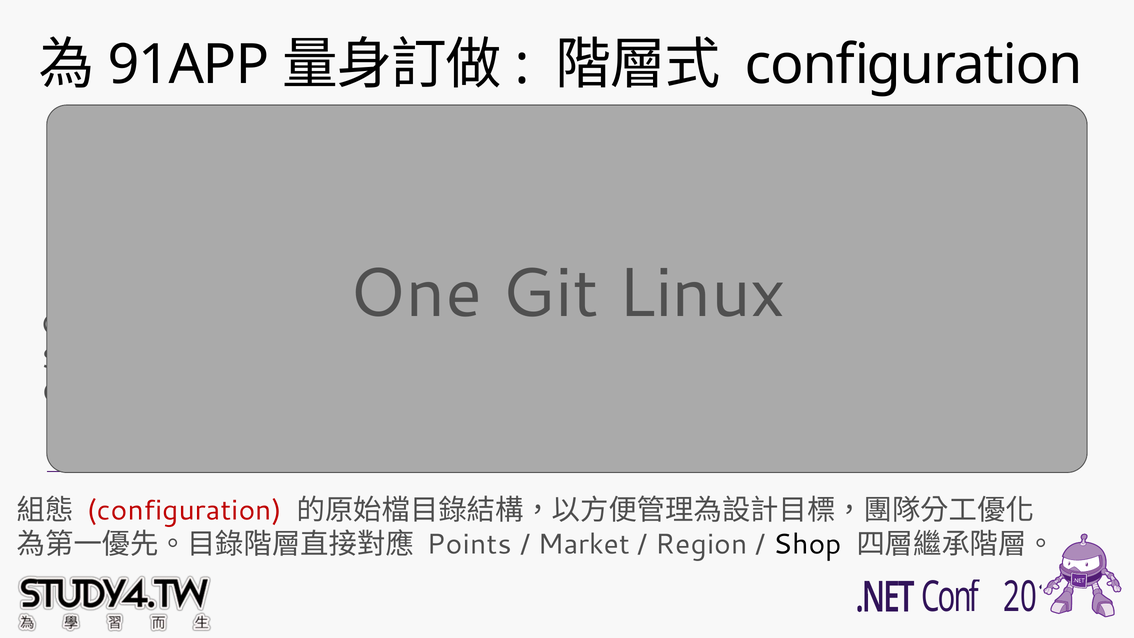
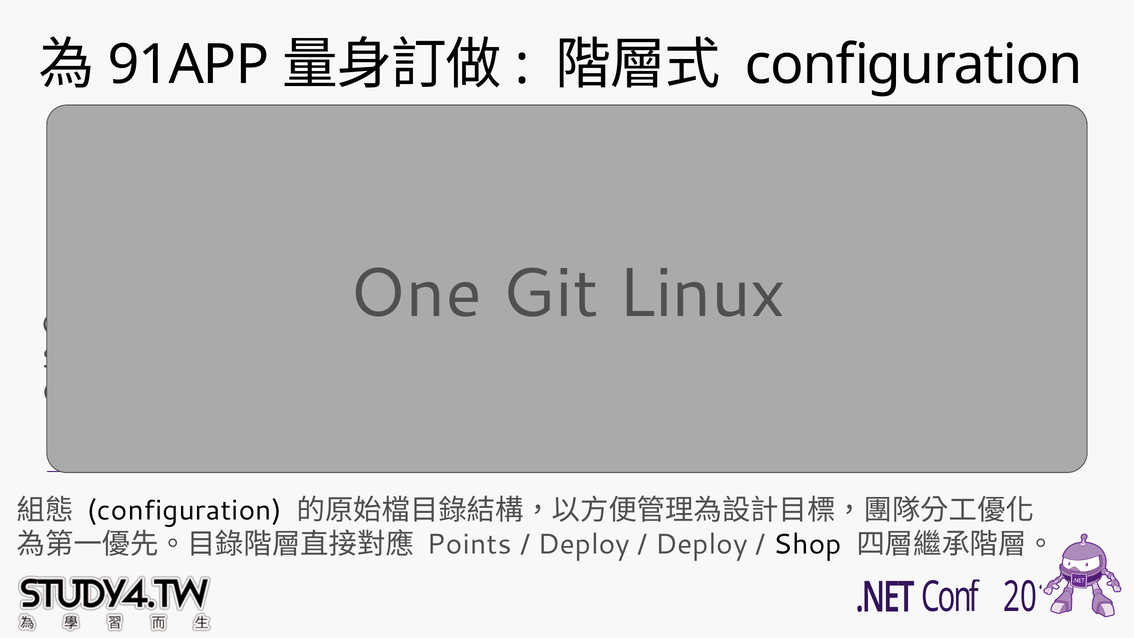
configuration colour: red -> black (184, 510)
Market: Market -> Deploy (584, 544)
Region: Region -> Deploy (701, 544)
